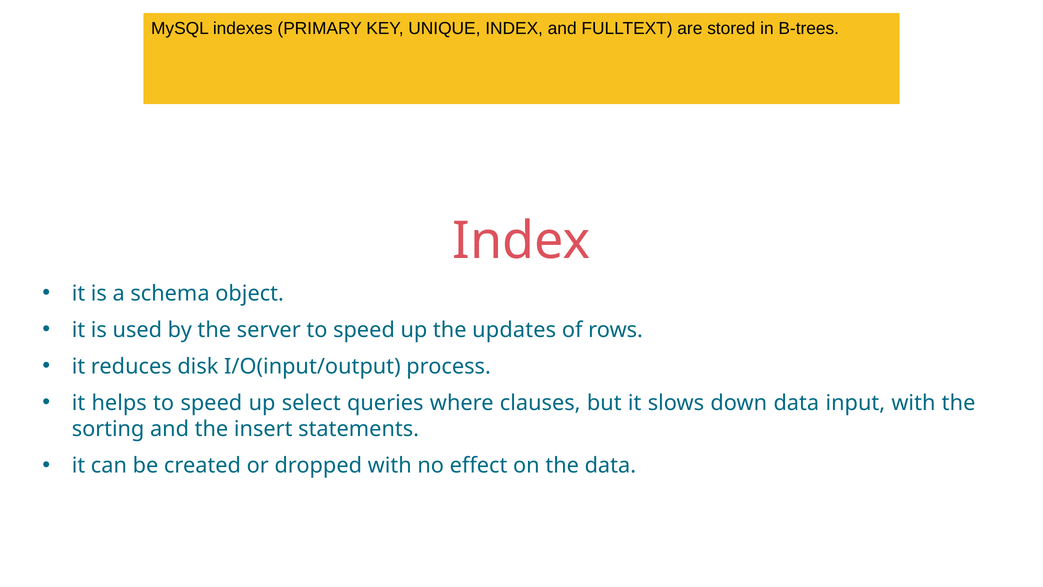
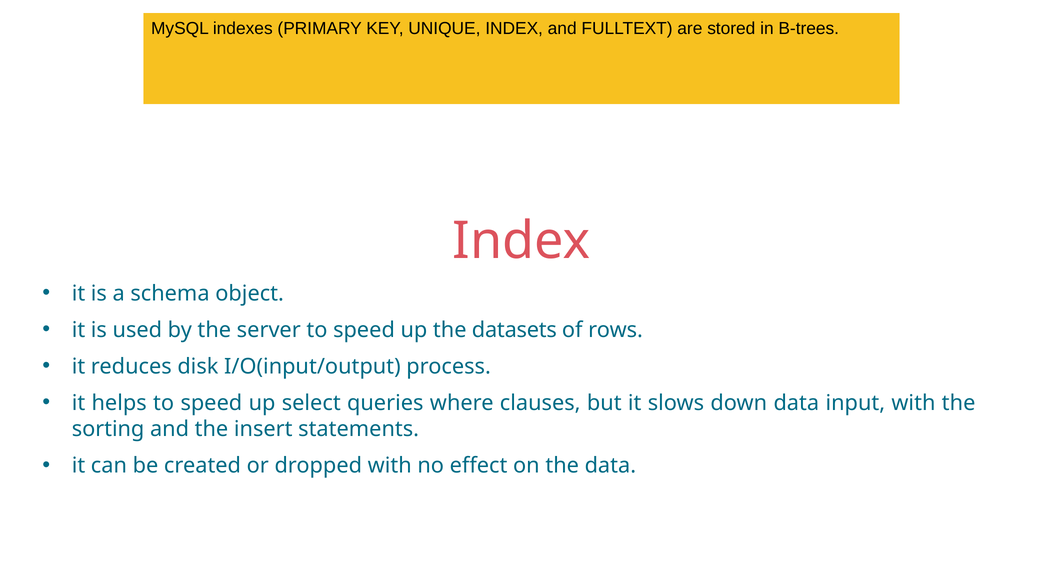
updates: updates -> datasets (514, 330)
